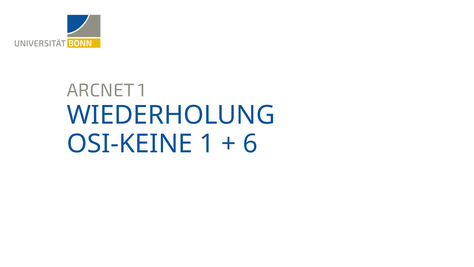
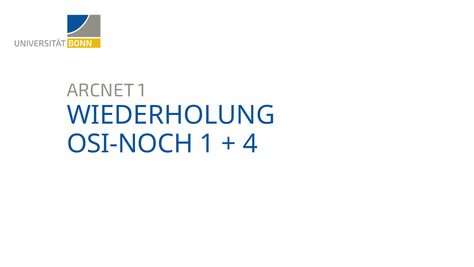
OSI-KEINE: OSI-KEINE -> OSI-NOCH (130, 144)
6: 6 -> 4 (250, 144)
